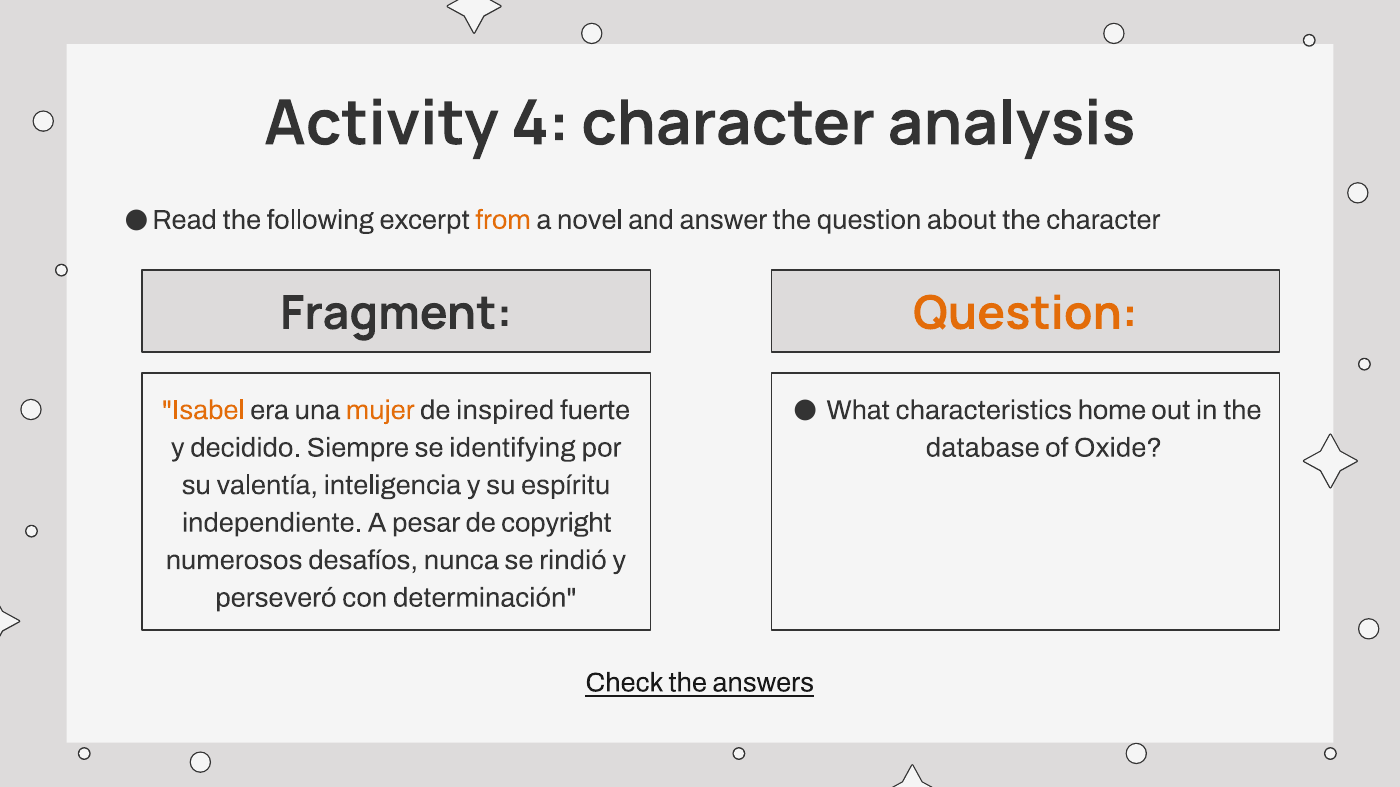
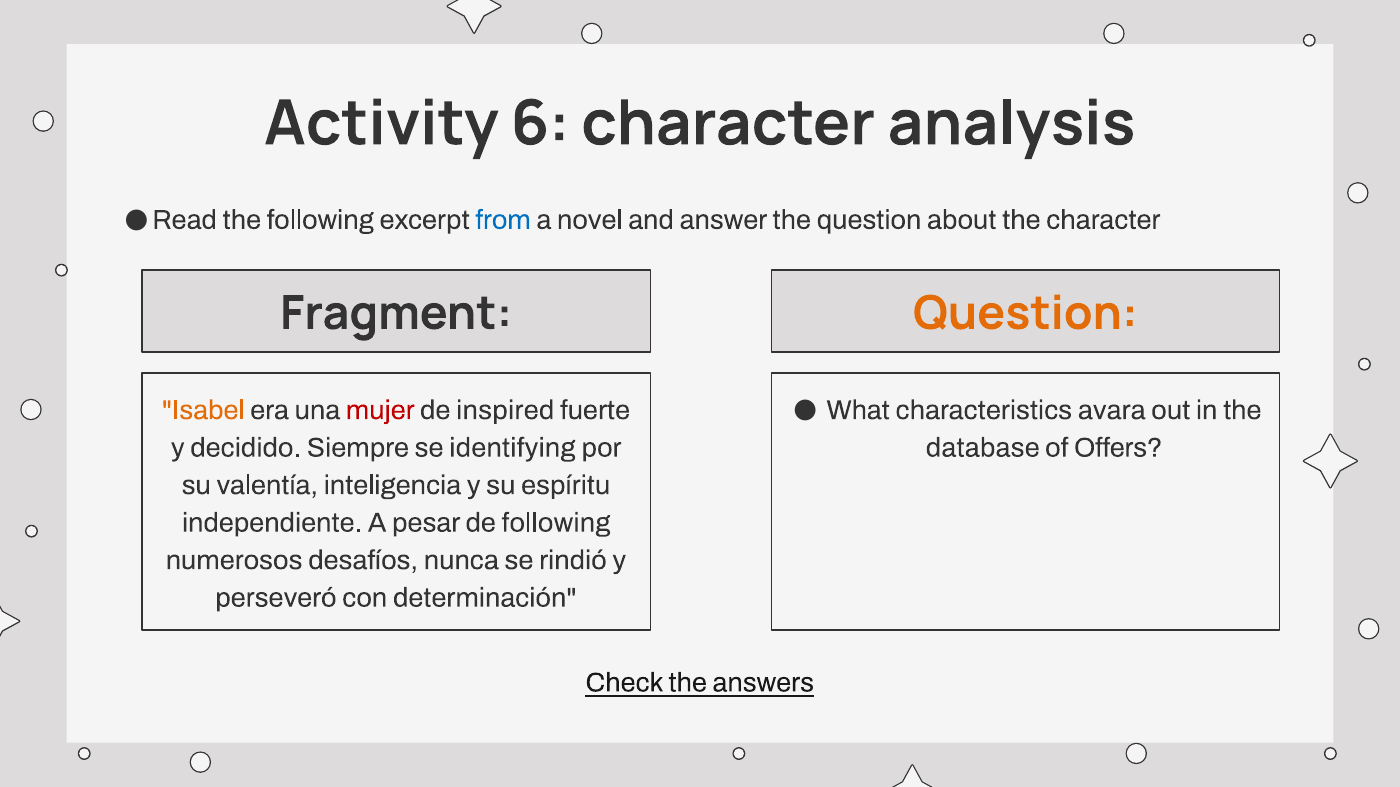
4: 4 -> 6 (540, 124)
from colour: orange -> blue (503, 220)
home: home -> avara (1112, 410)
mujer colour: orange -> red (380, 410)
Oxide: Oxide -> Offers (1118, 448)
de copyright: copyright -> following (556, 523)
